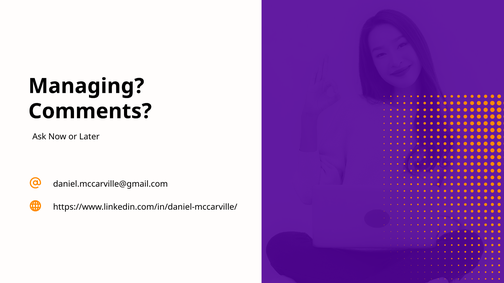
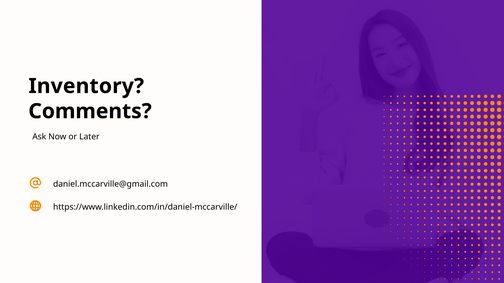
Managing: Managing -> Inventory (86, 86)
